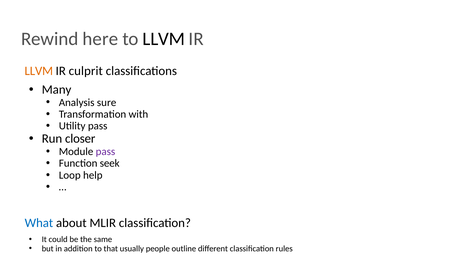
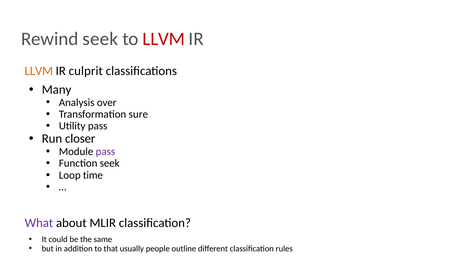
Rewind here: here -> seek (100, 39)
LLVM colour: black -> red (164, 39)
sure: sure -> over (107, 102)
with: with -> sure (138, 114)
help: help -> time (93, 175)
What colour: blue -> purple (39, 223)
